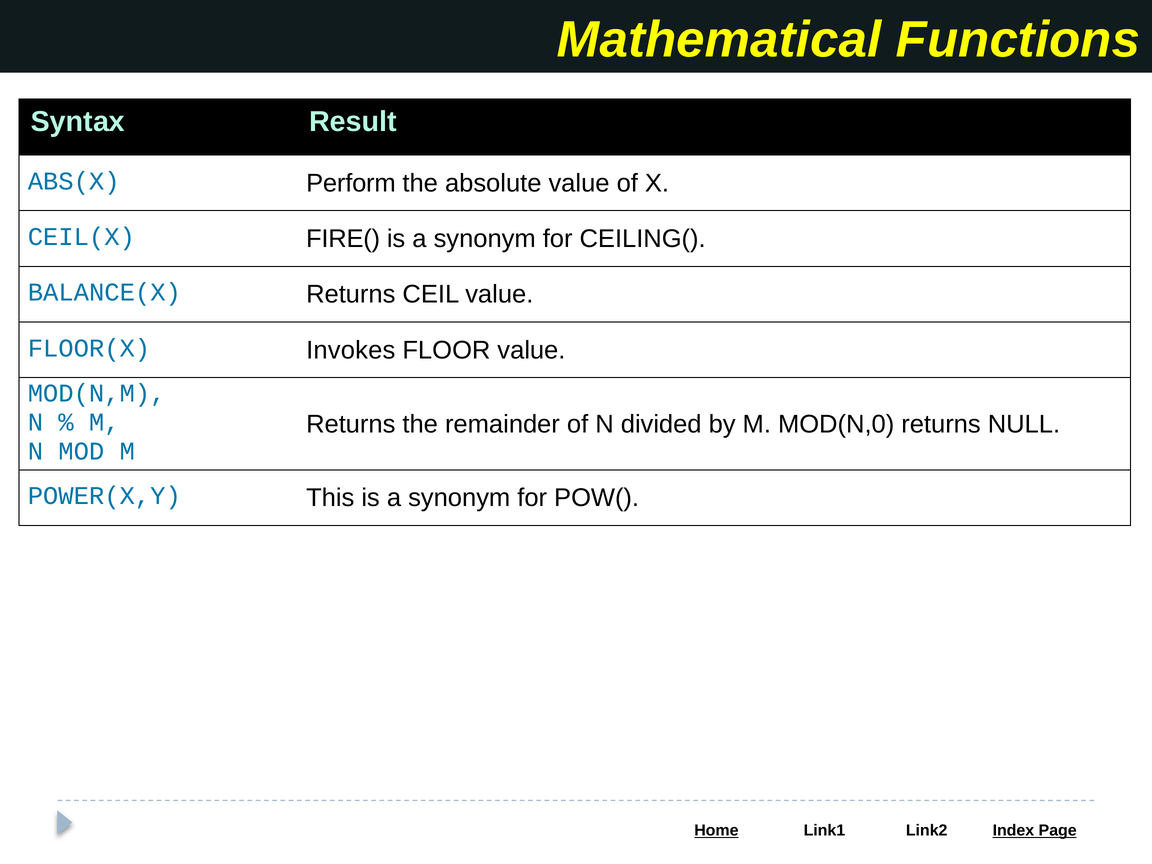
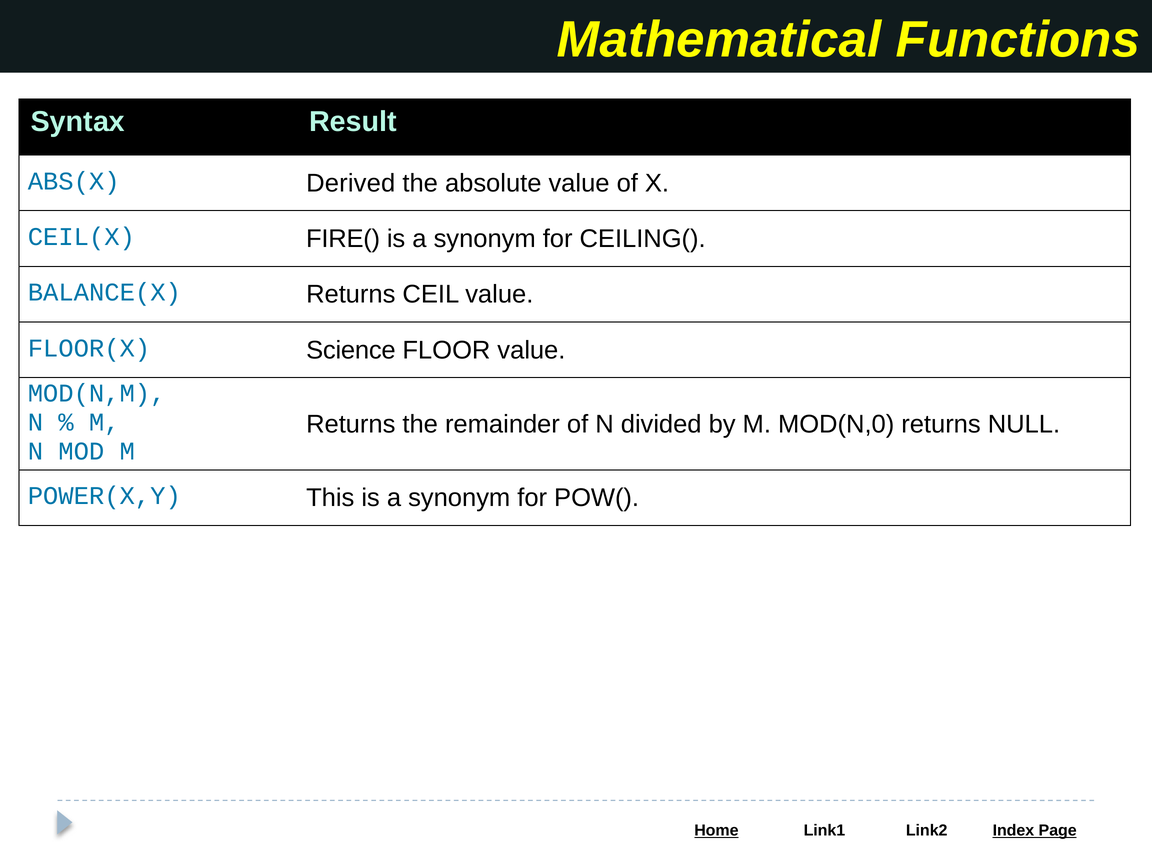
Perform: Perform -> Derived (351, 183)
Invokes: Invokes -> Science (351, 350)
